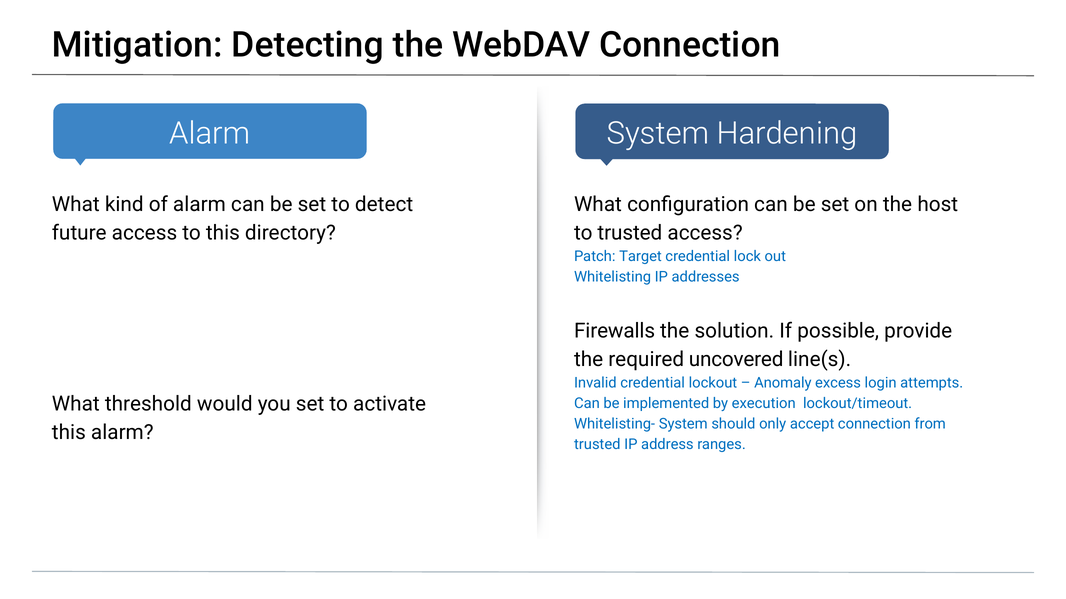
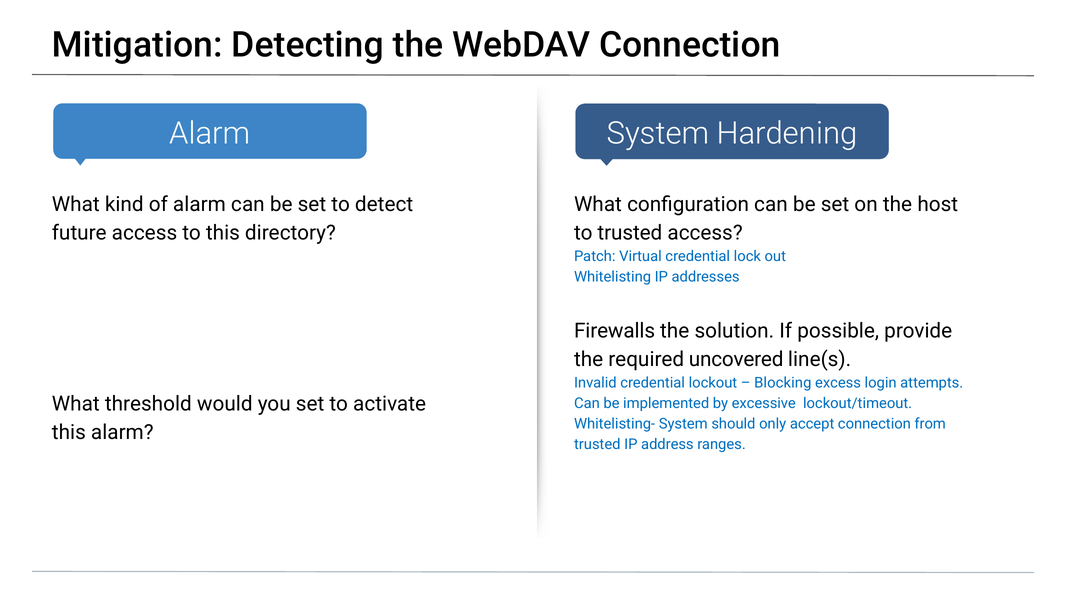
Target: Target -> Virtual (640, 257)
Anomaly: Anomaly -> Blocking (783, 383)
execution: execution -> excessive (764, 404)
